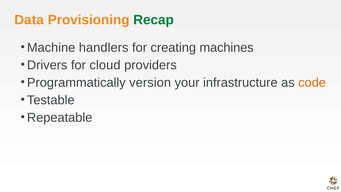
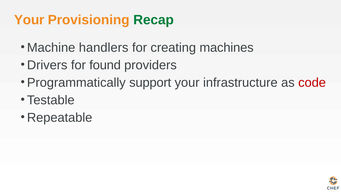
Data: Data -> Your (29, 20)
cloud: cloud -> found (105, 65)
version: version -> support (150, 82)
code colour: orange -> red (312, 82)
